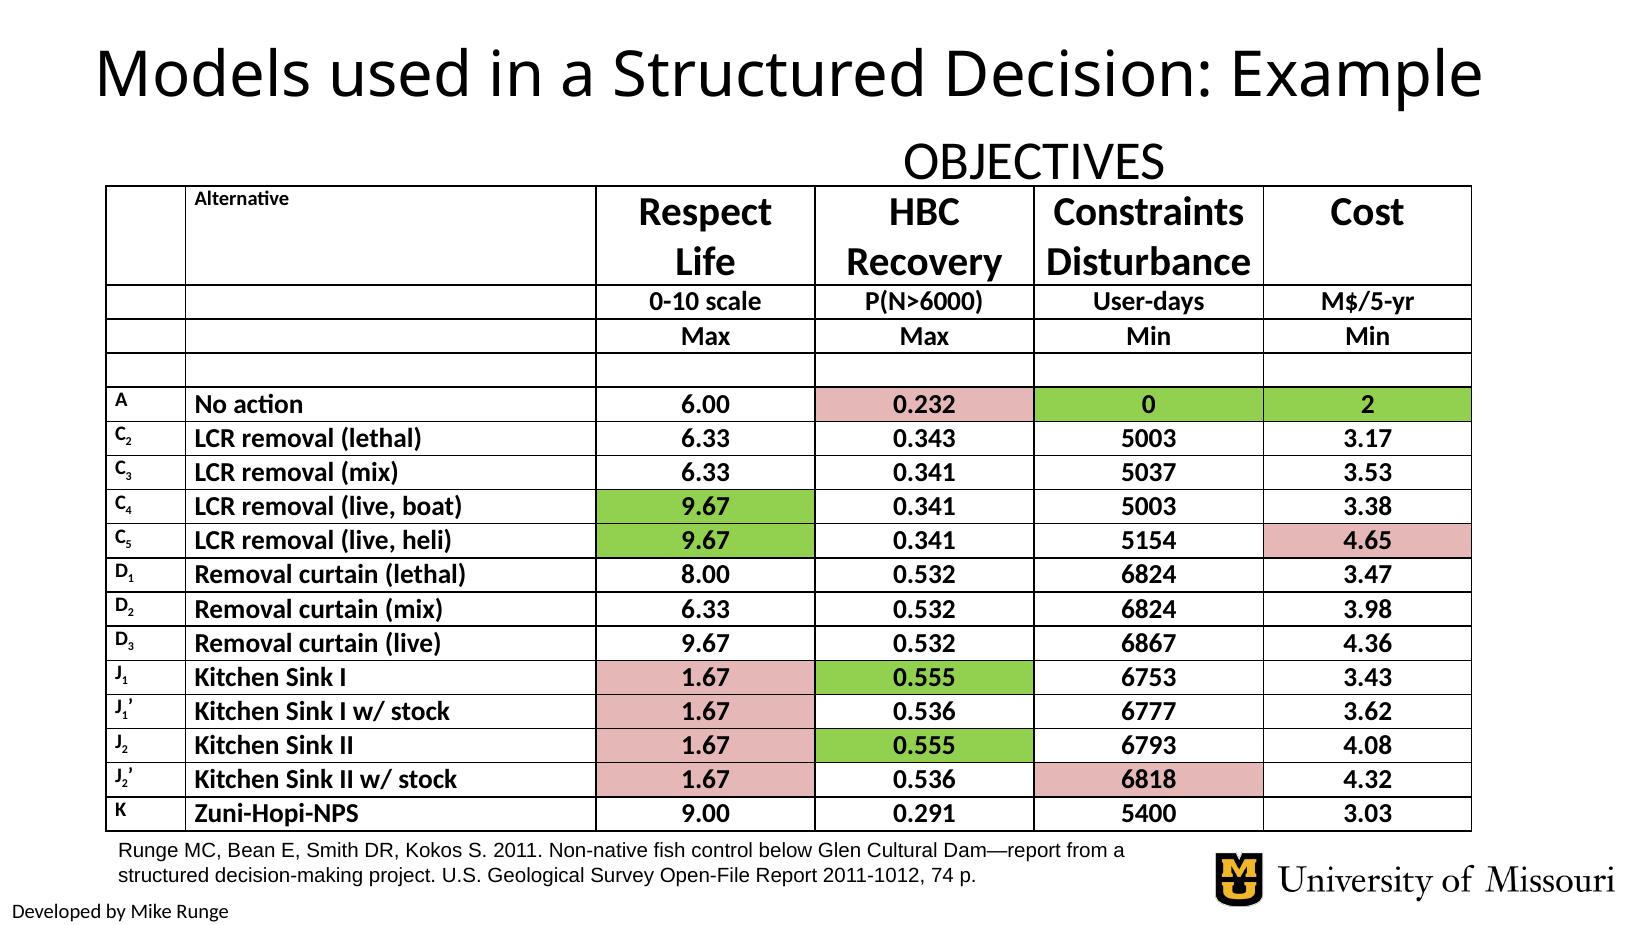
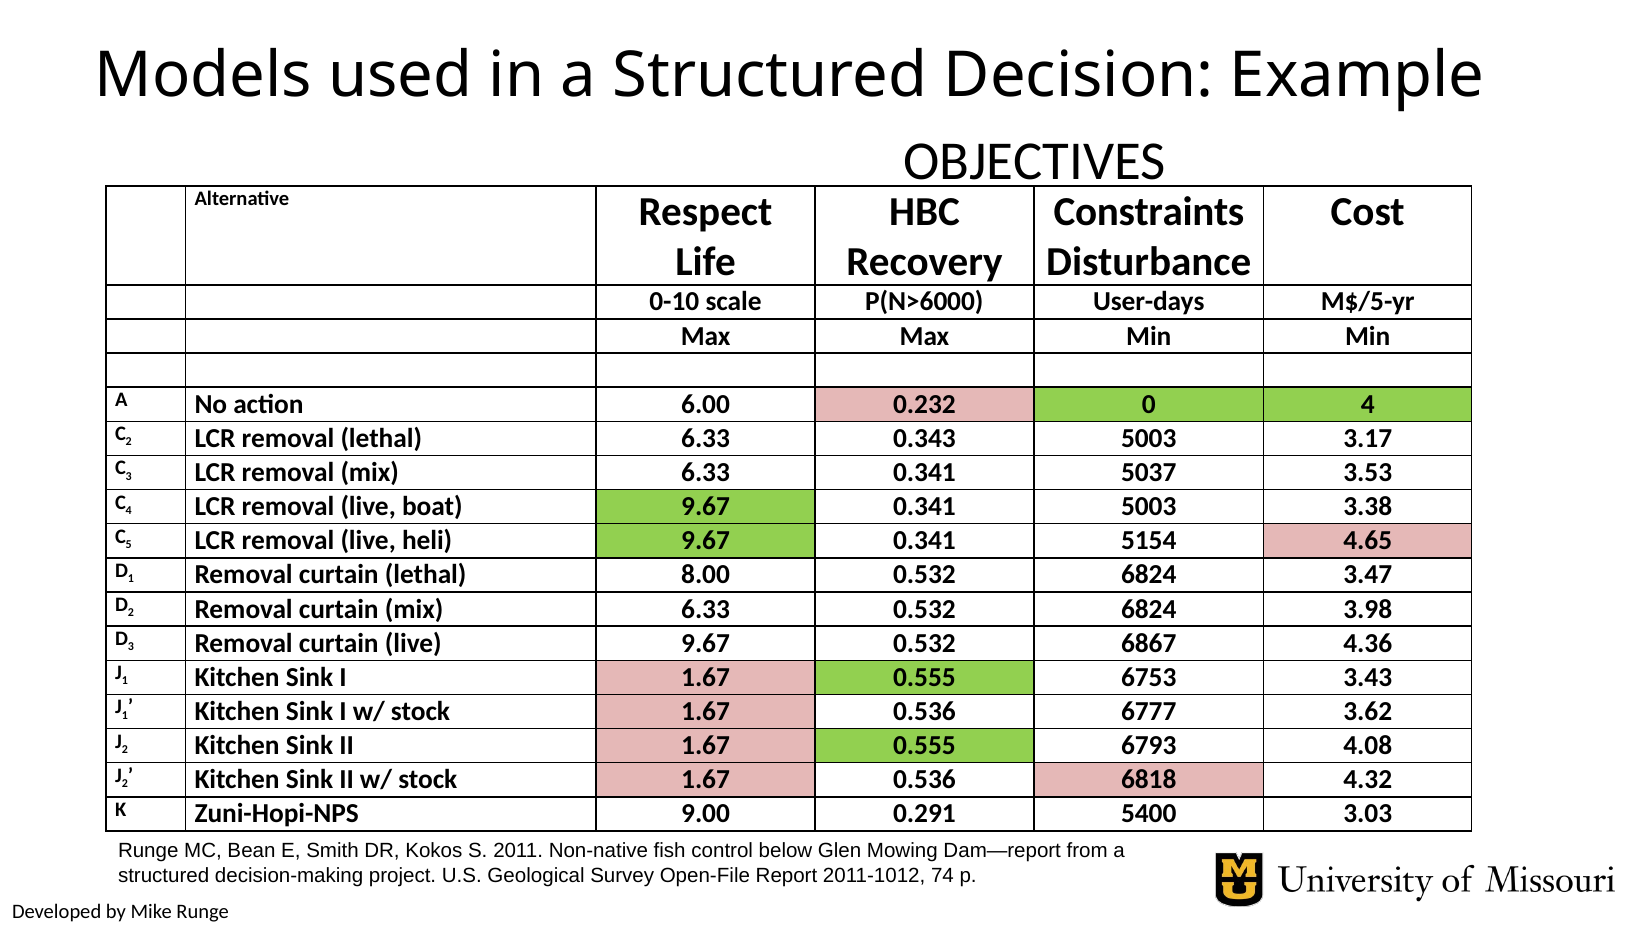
0 2: 2 -> 4 (1368, 404)
Cultural: Cultural -> Mowing (902, 851)
